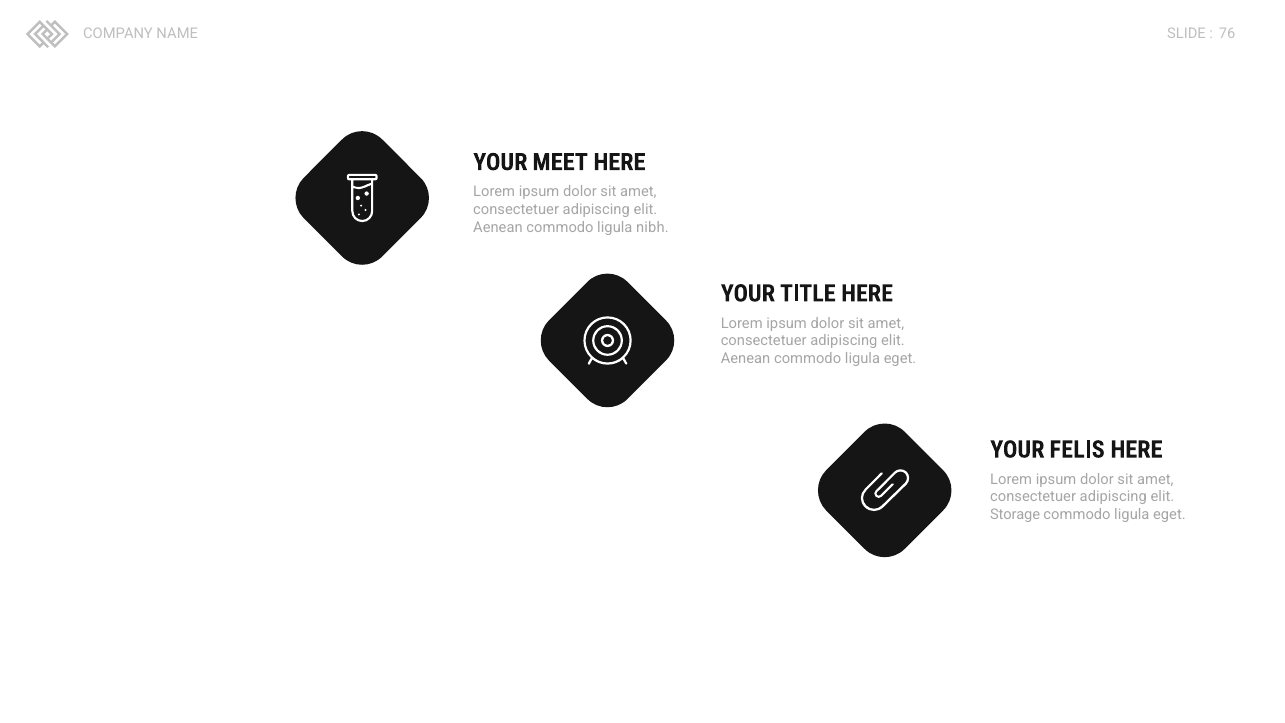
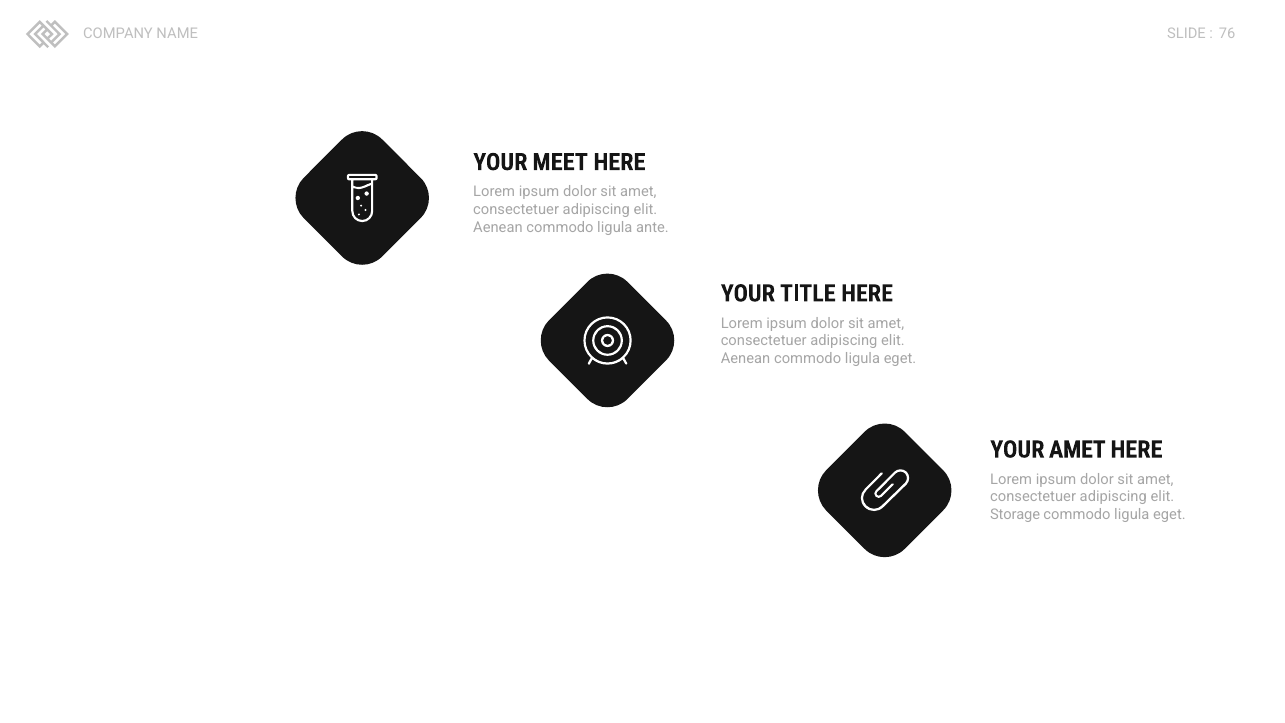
nibh: nibh -> ante (652, 227)
YOUR FELIS: FELIS -> AMET (1077, 449)
